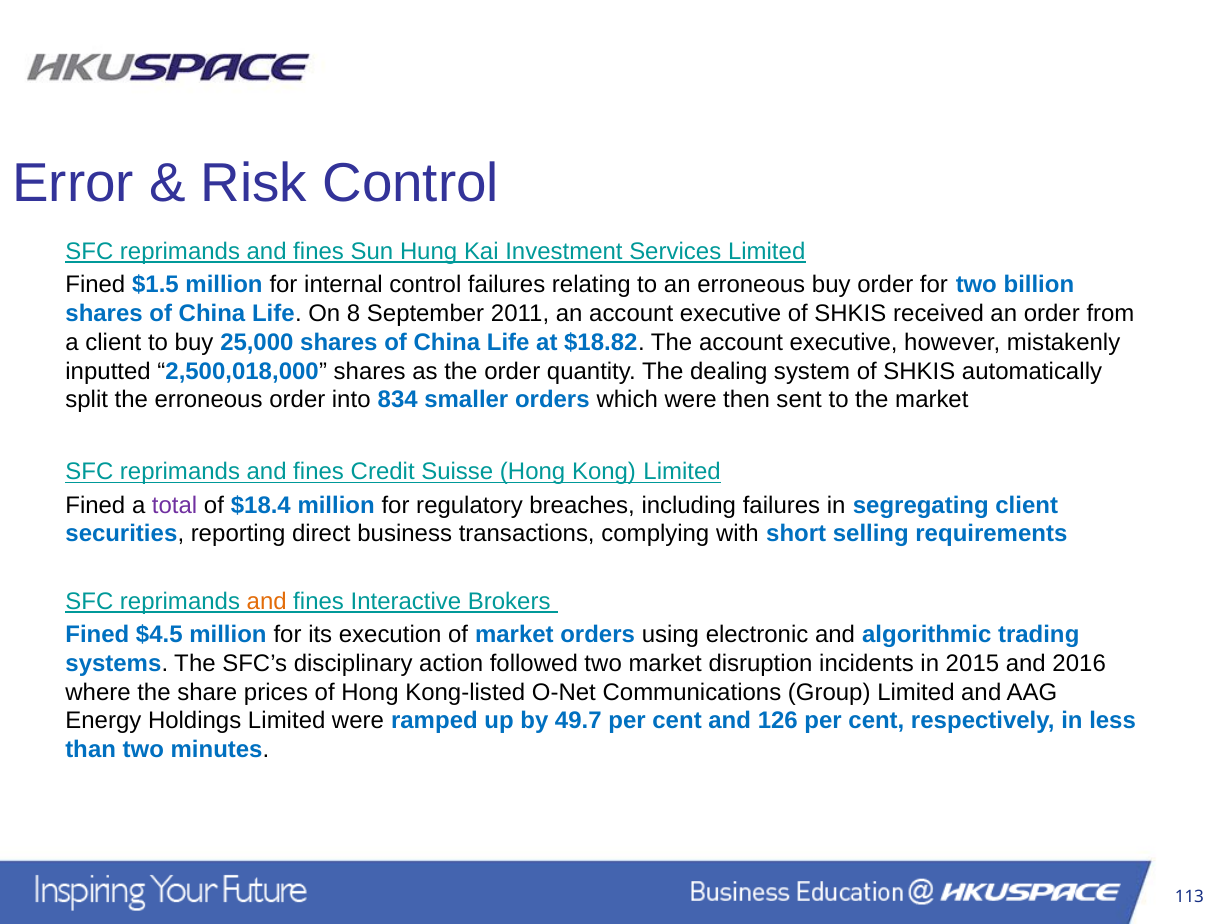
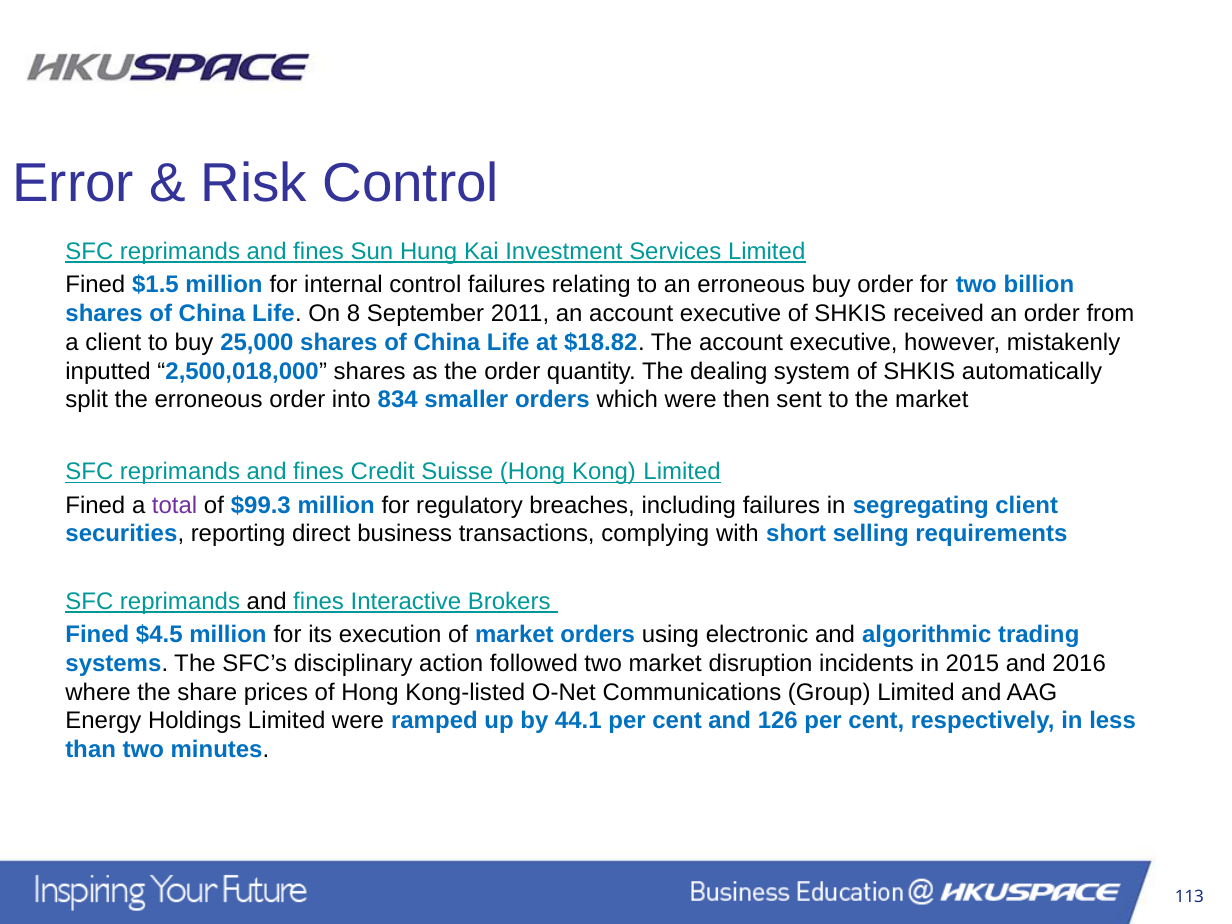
$18.4: $18.4 -> $99.3 (261, 505)
and colour: orange -> black (267, 601)
49.7: 49.7 -> 44.1 (578, 721)
